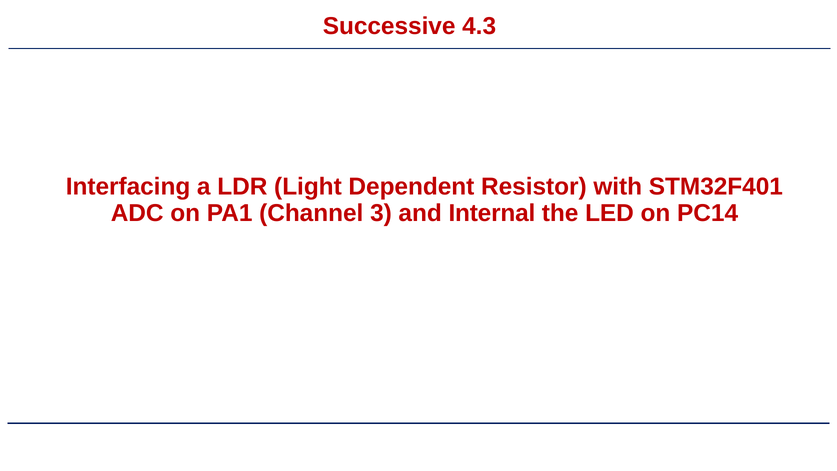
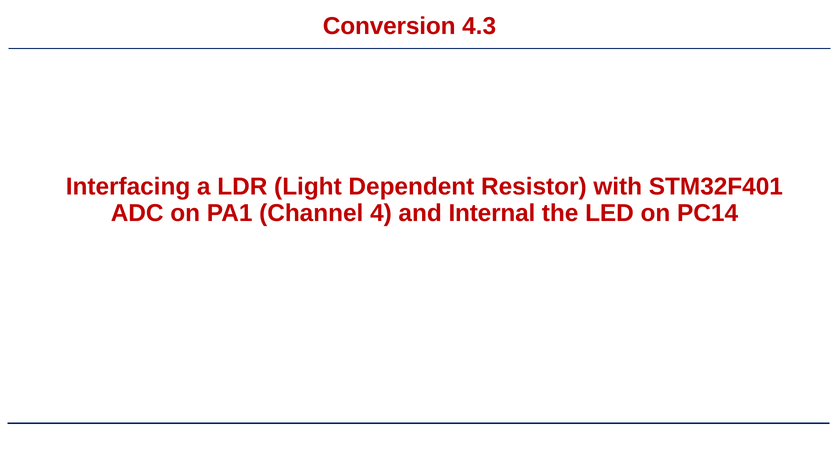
Successive: Successive -> Conversion (389, 26)
3: 3 -> 4 (381, 213)
